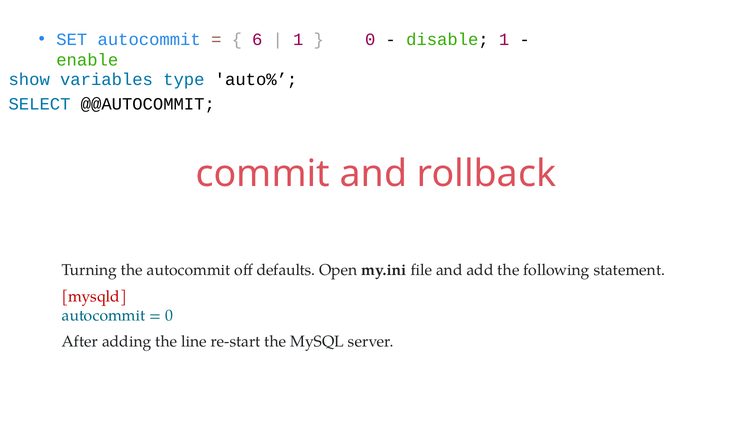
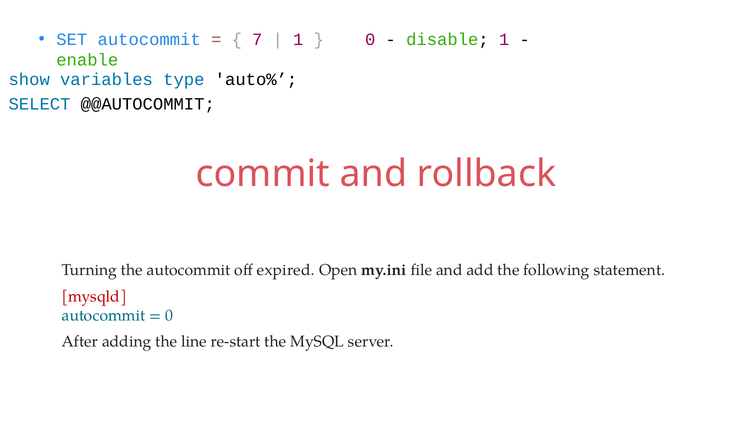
6: 6 -> 7 (257, 39)
defaults: defaults -> expired (286, 270)
